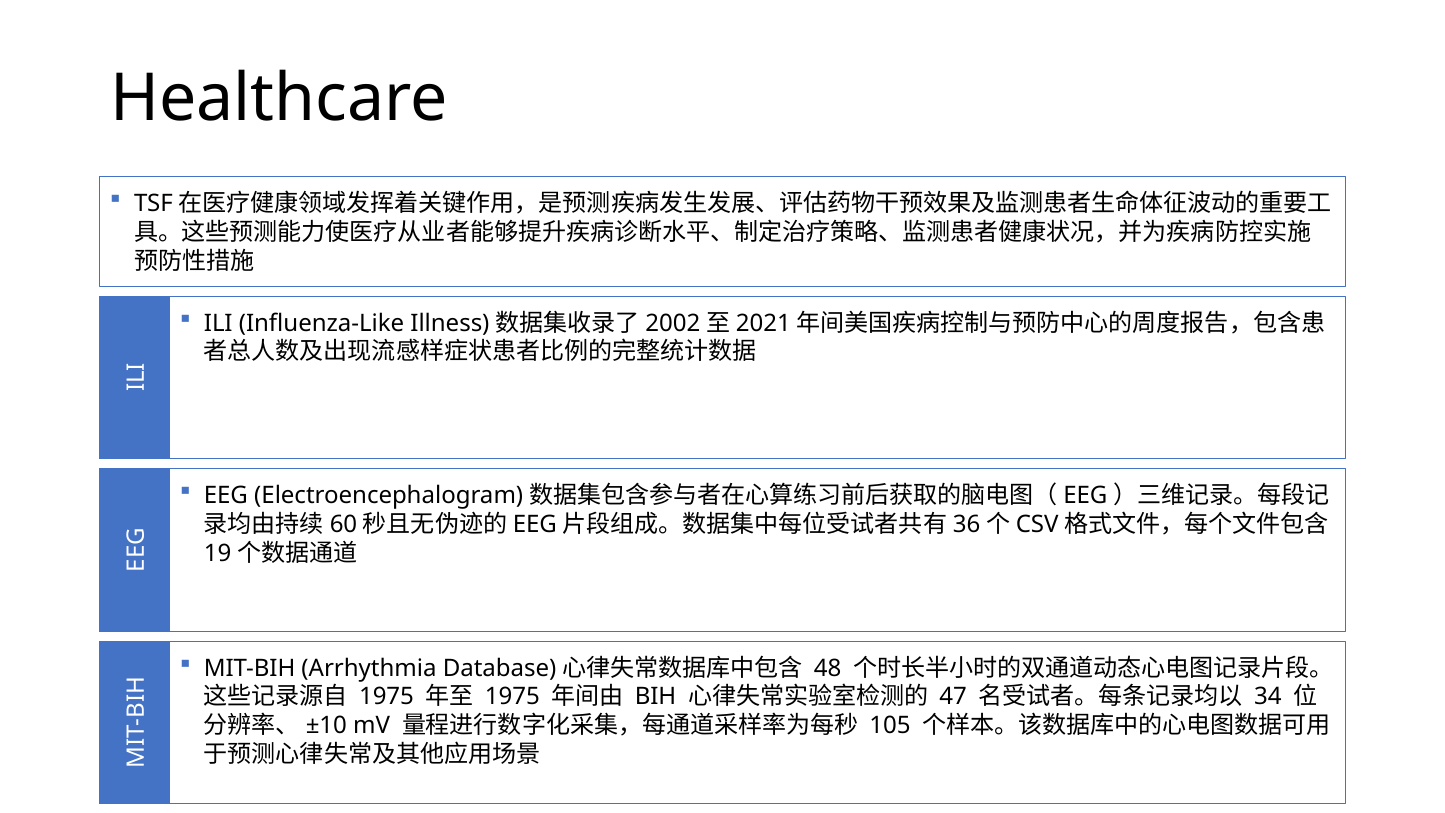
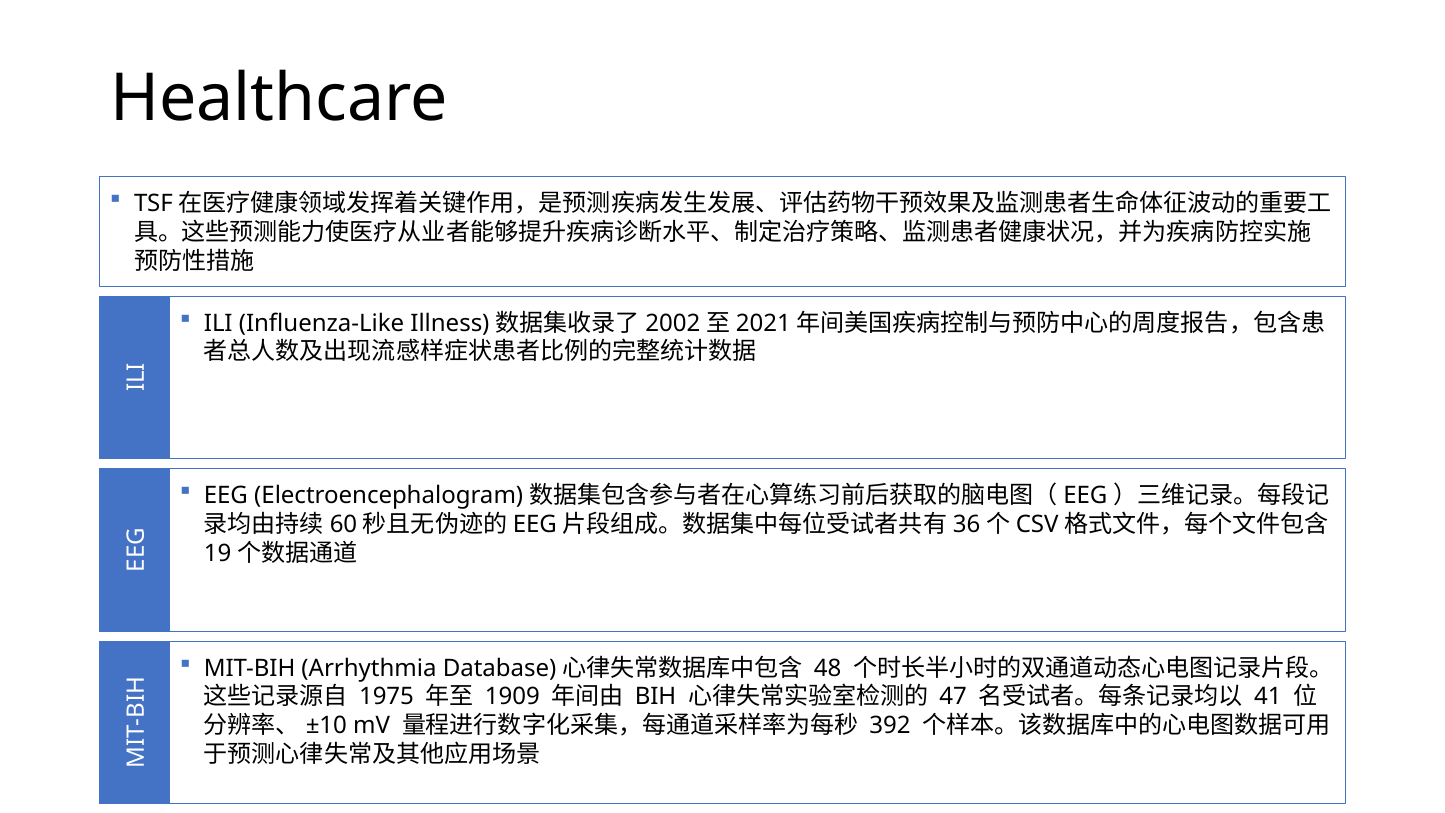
1975: 1975 -> 1909 (512, 697)
34: 34 -> 41 (1268, 697)
105: 105 -> 392 (890, 726)
